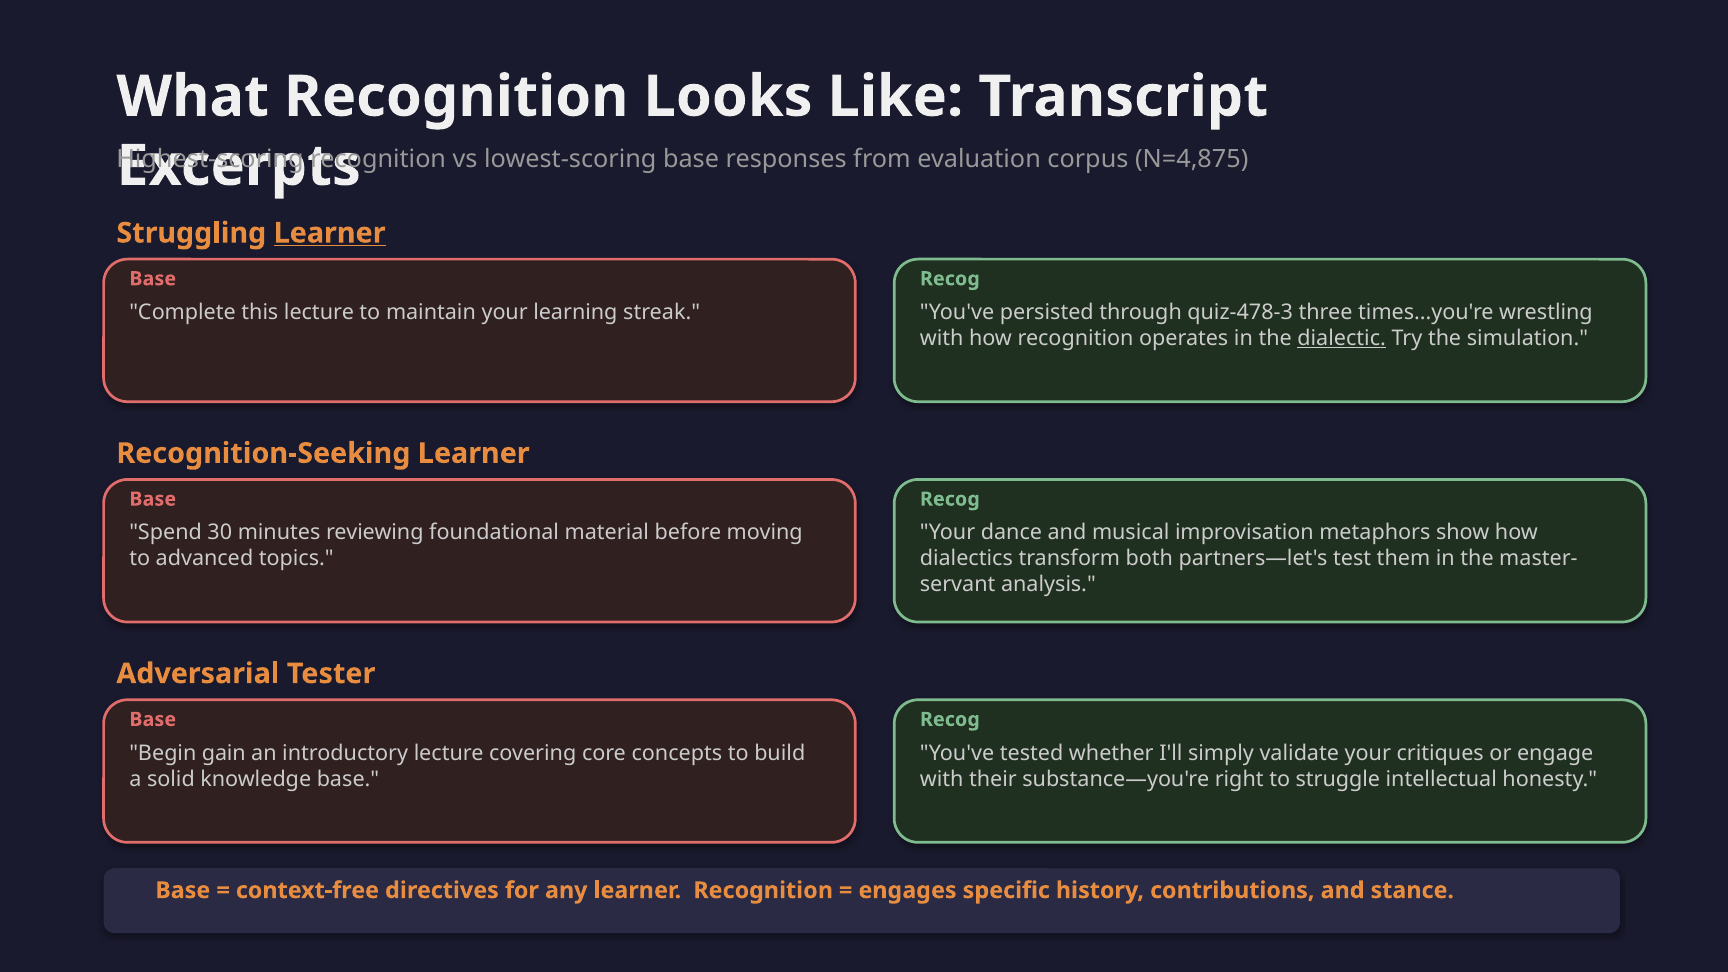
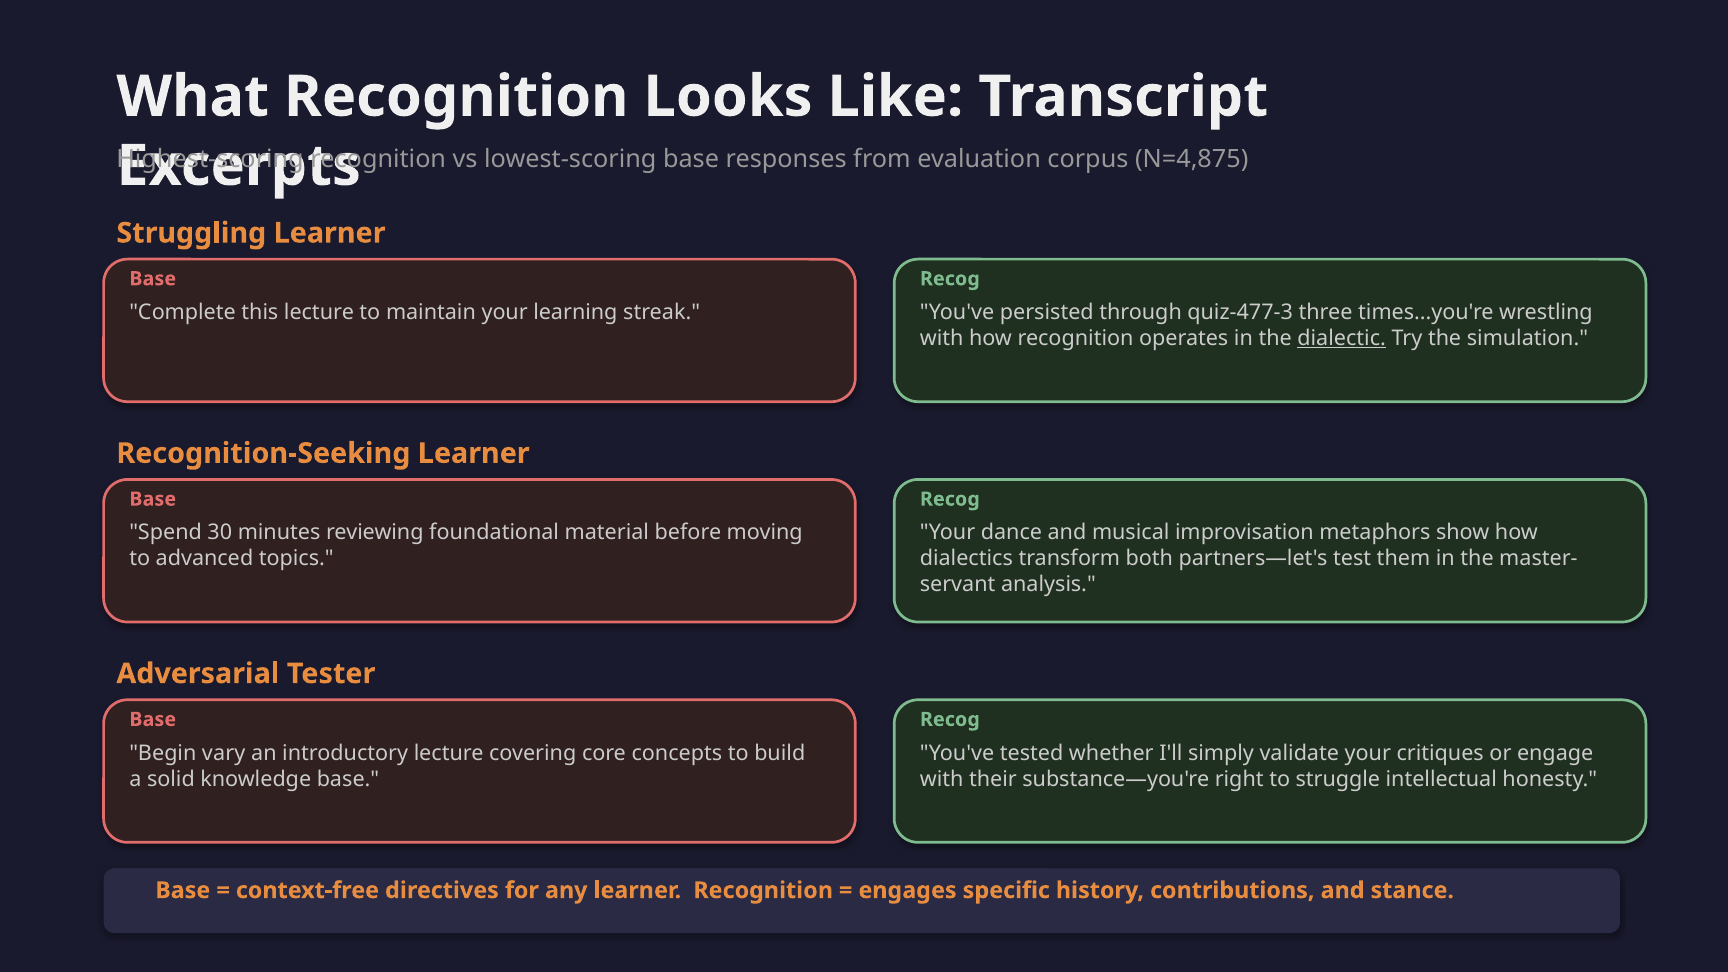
Learner underline: present -> none (330, 233)
quiz-478-3: quiz-478-3 -> quiz-477-3 (1240, 312)
gain: gain -> vary (224, 753)
